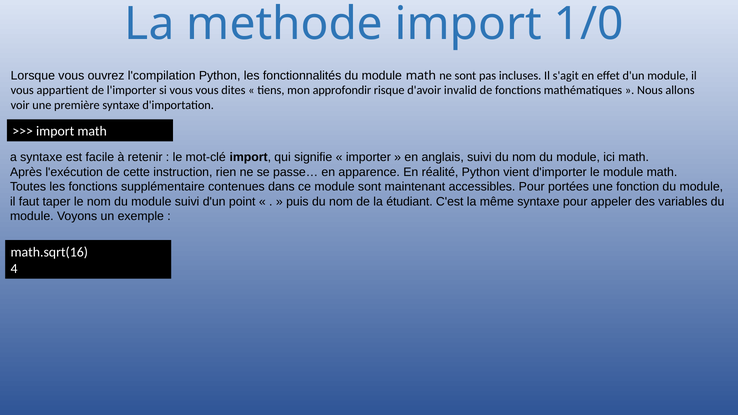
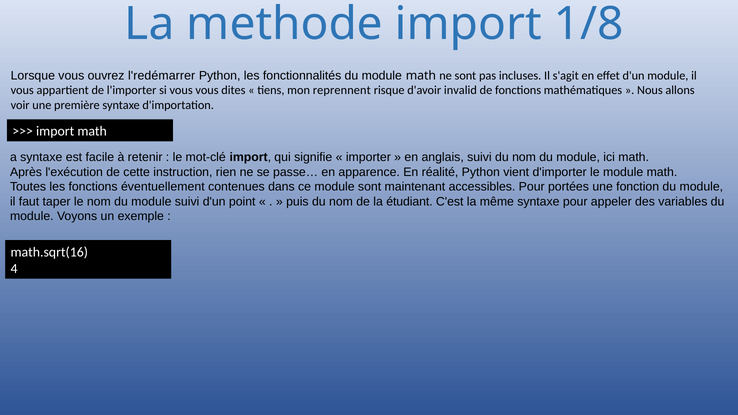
1/0: 1/0 -> 1/8 (589, 24)
l'compilation: l'compilation -> l'redémarrer (162, 76)
approfondir: approfondir -> reprennent (342, 90)
supplémentaire: supplémentaire -> éventuellement (163, 187)
